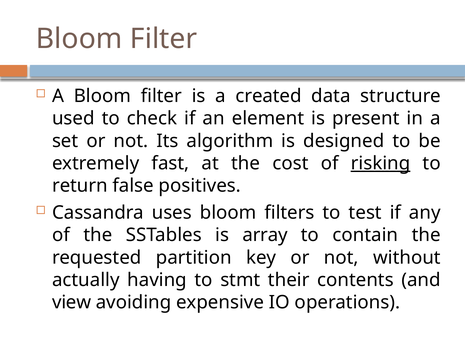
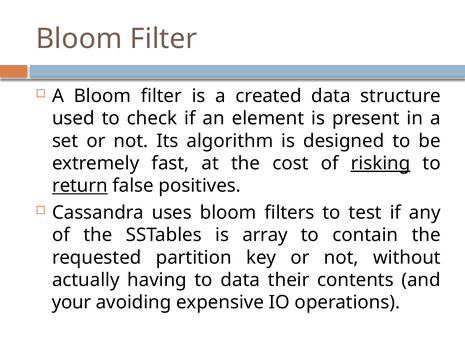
return underline: none -> present (80, 186)
to stmt: stmt -> data (240, 281)
view: view -> your (72, 303)
